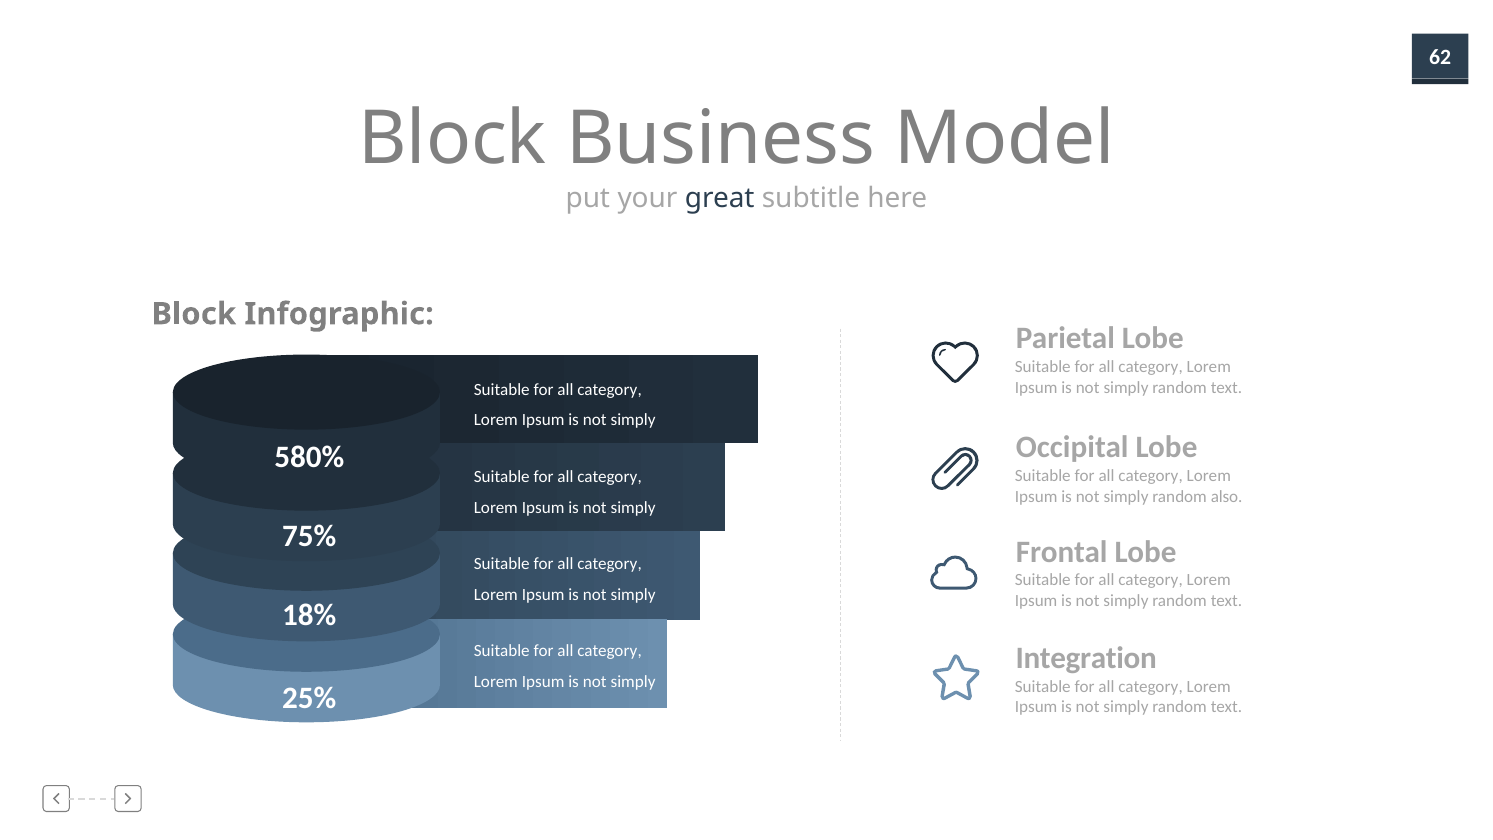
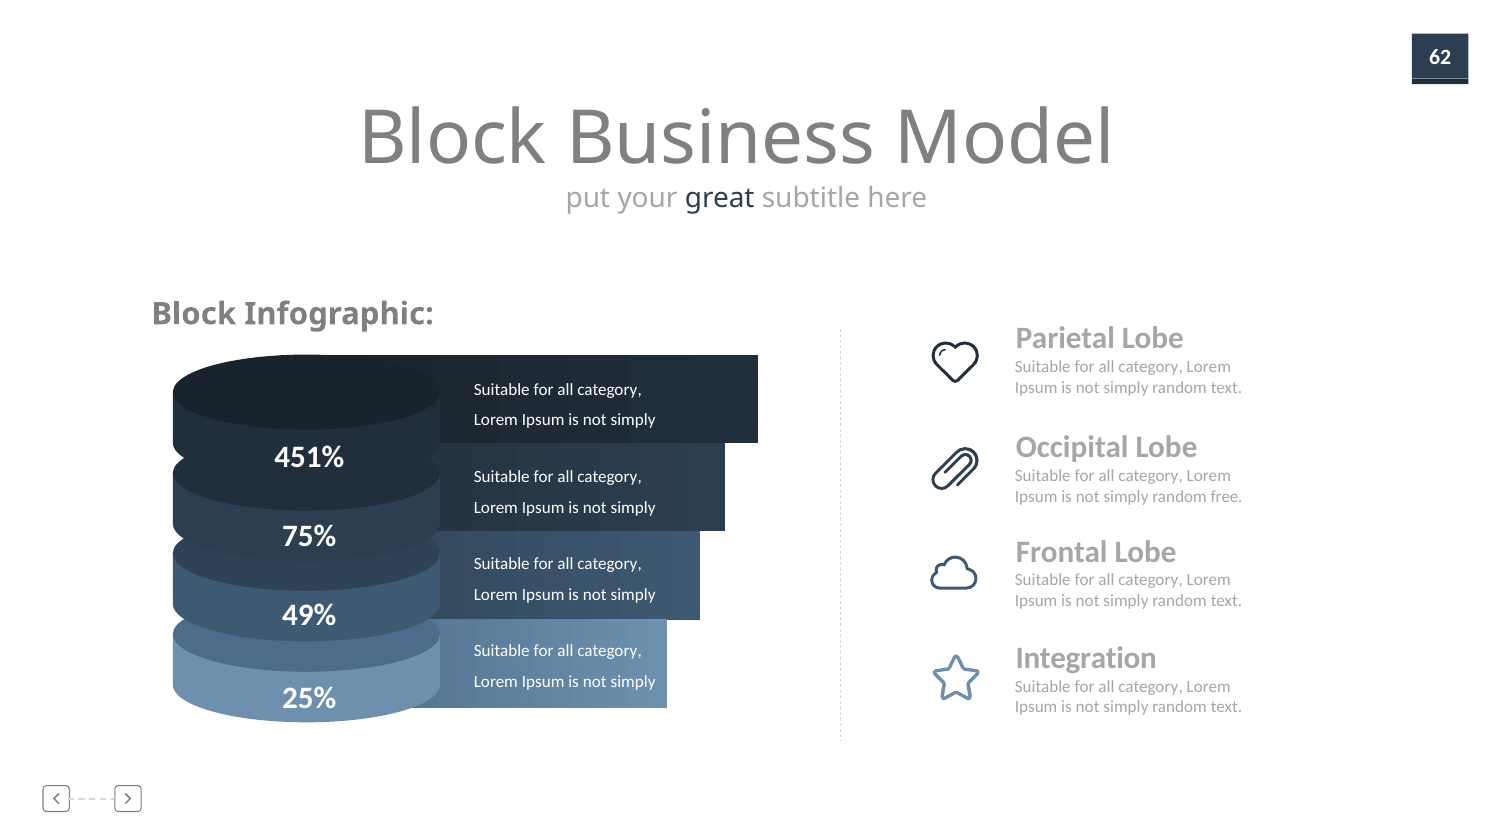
580%: 580% -> 451% (309, 457)
also: also -> free (1227, 496)
18%: 18% -> 49% (309, 615)
